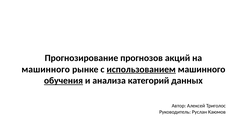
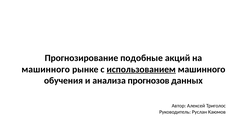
прогнозов: прогнозов -> подобные (142, 58)
обучения underline: present -> none (63, 81)
категорий: категорий -> прогнозов (149, 81)
